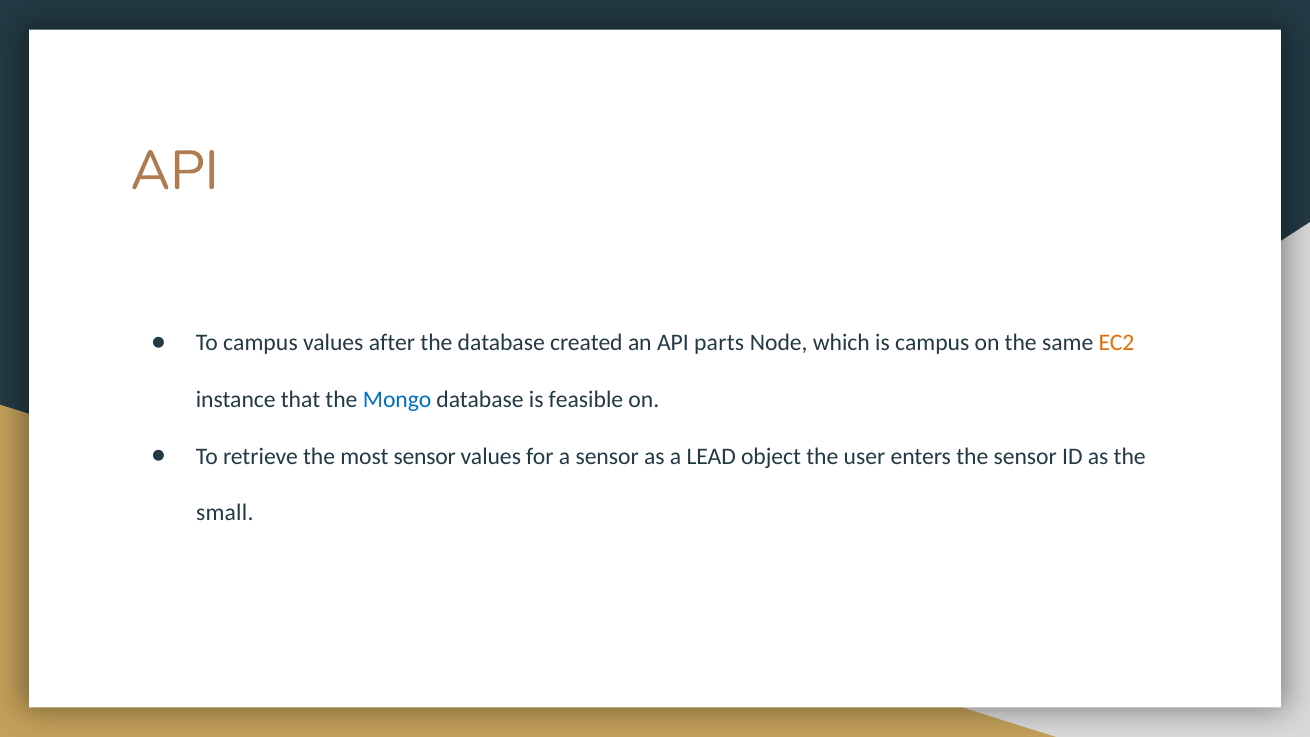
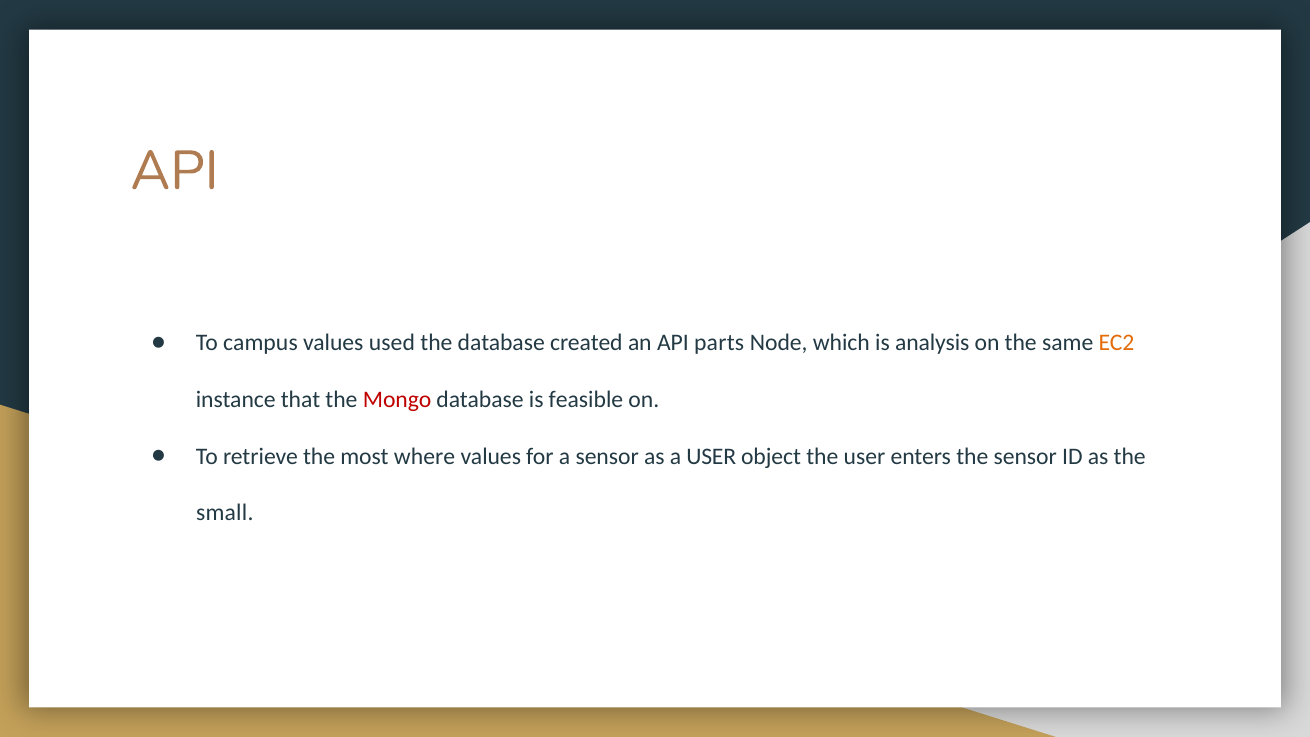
after: after -> used (392, 343)
is campus: campus -> analysis (932, 343)
Mongo colour: blue -> red (397, 399)
most sensor: sensor -> where (425, 456)
a LEAD: LEAD -> USER (711, 456)
